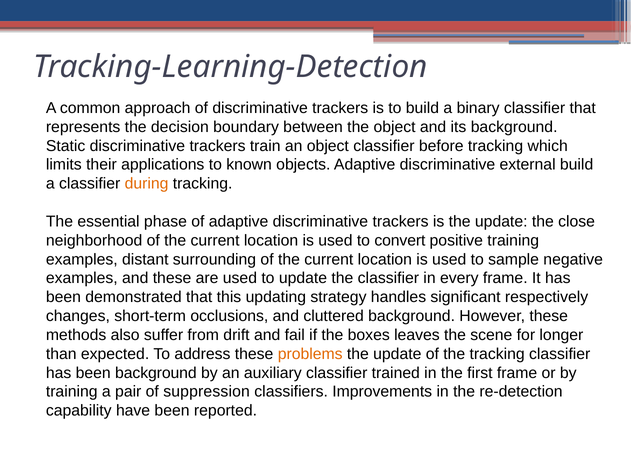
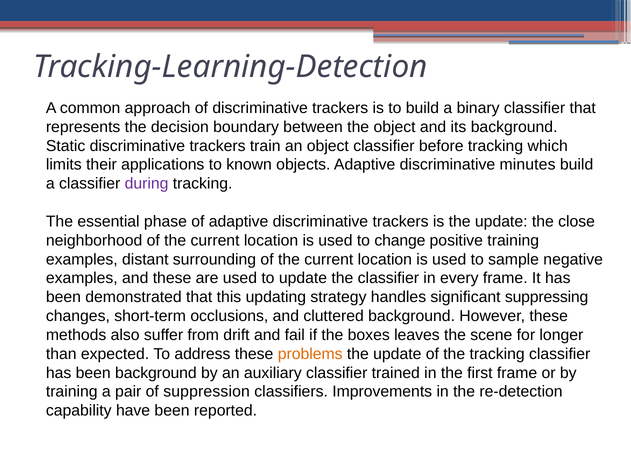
external: external -> minutes (528, 165)
during colour: orange -> purple (147, 184)
convert: convert -> change (400, 241)
respectively: respectively -> suppressing (547, 297)
